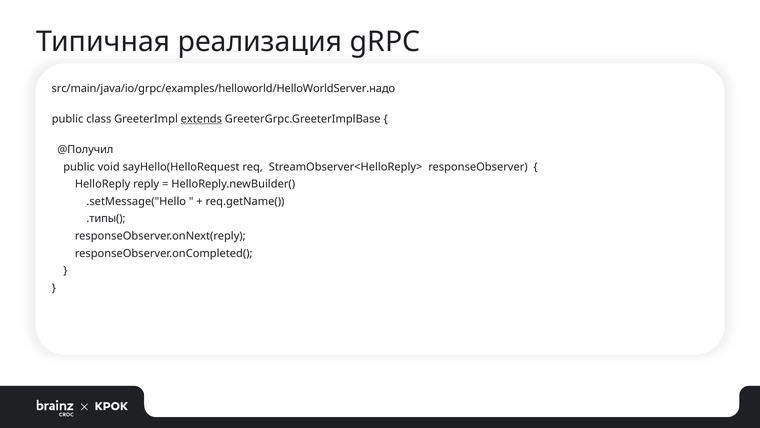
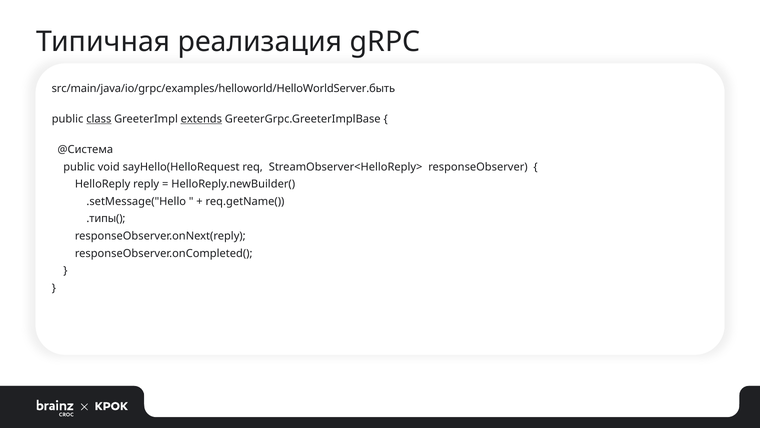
src/main/java/io/grpc/examples/helloworld/HelloWorldServer.надо: src/main/java/io/grpc/examples/helloworld/HelloWorldServer.надо -> src/main/java/io/grpc/examples/helloworld/HelloWorldServer.быть (223, 88)
class underline: none -> present (99, 119)
@Получил: @Получил -> @Система (85, 149)
